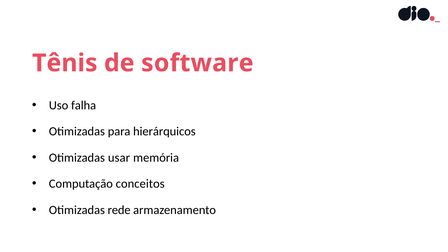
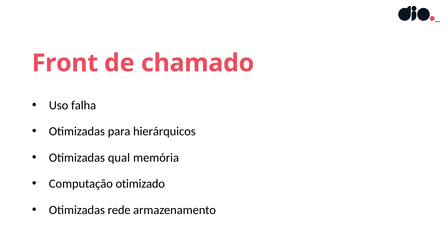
Tênis: Tênis -> Front (65, 63)
software: software -> chamado (198, 63)
usar: usar -> qual (119, 158)
conceitos: conceitos -> otimizado (140, 184)
